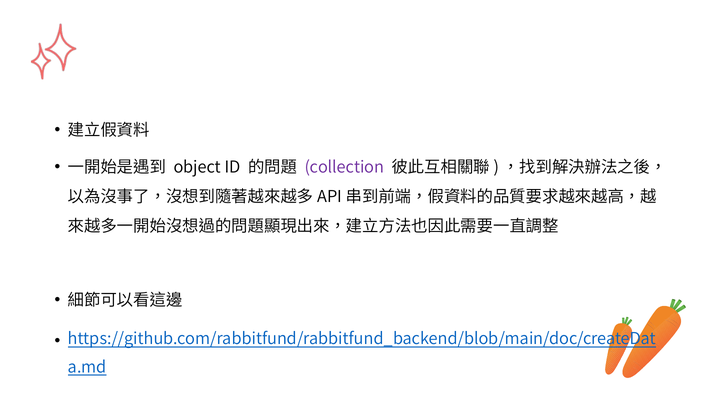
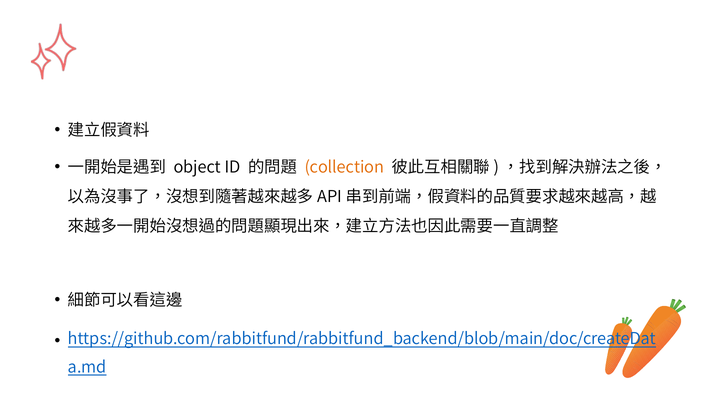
collection colour: purple -> orange (344, 167)
